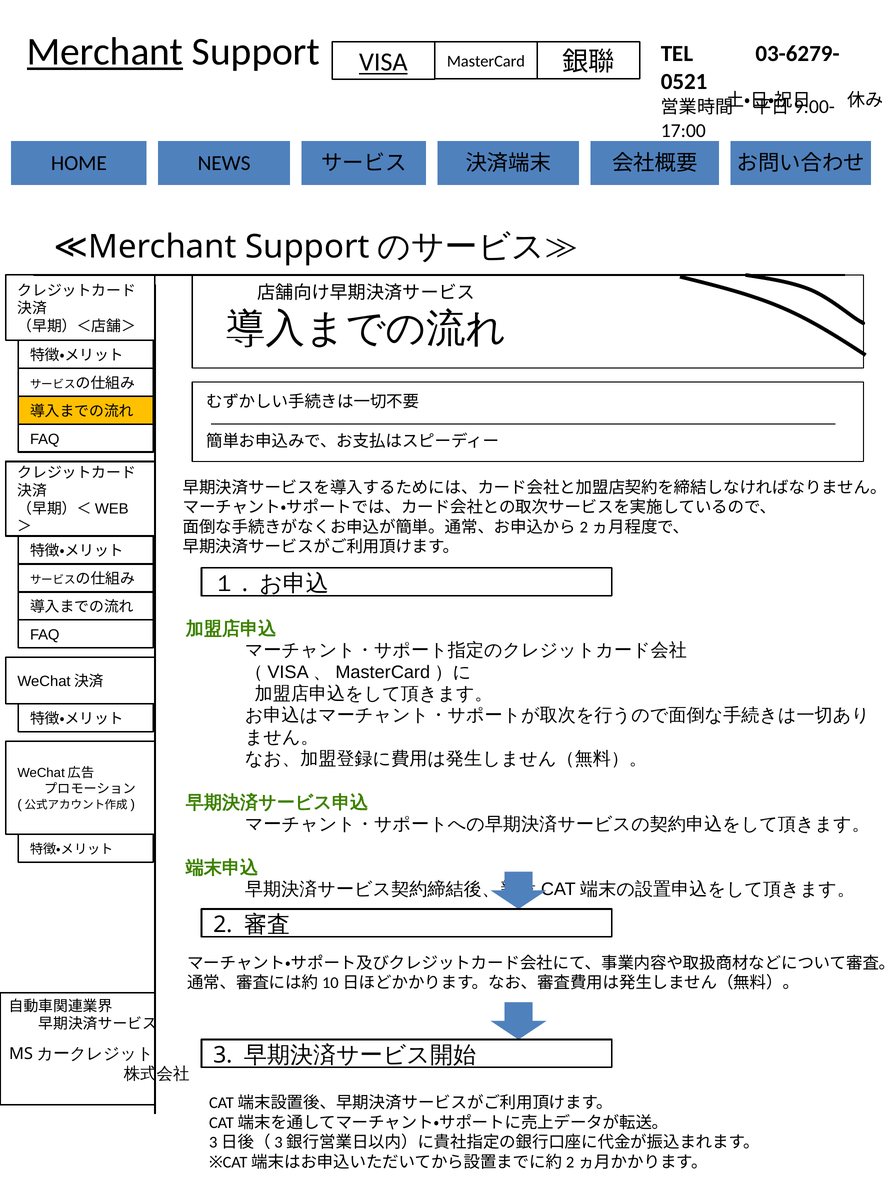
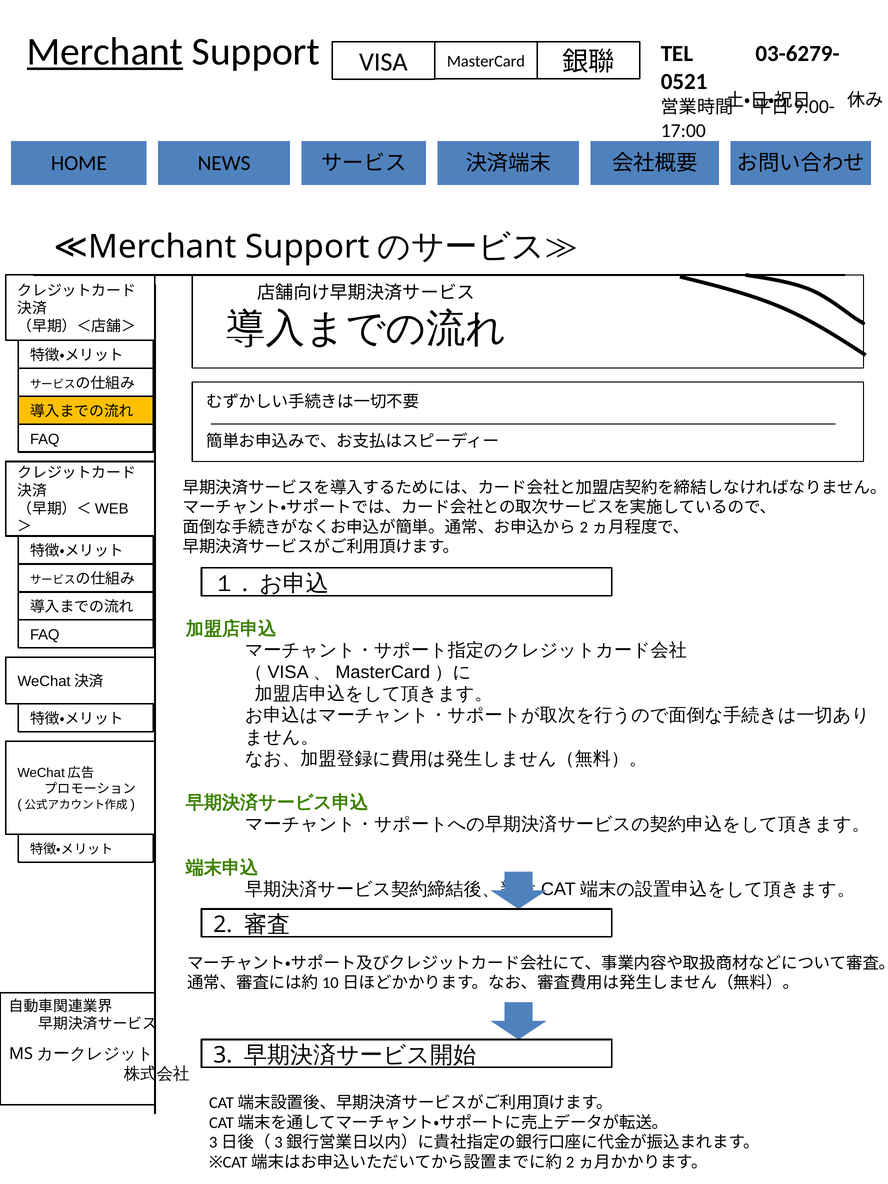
VISA underline: present -> none (383, 62)
